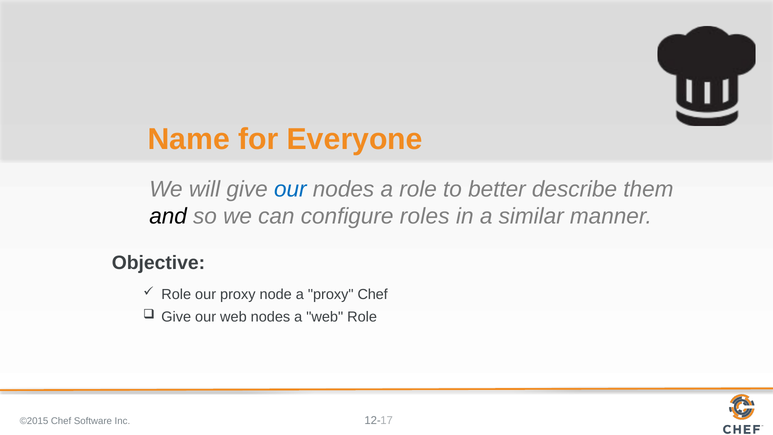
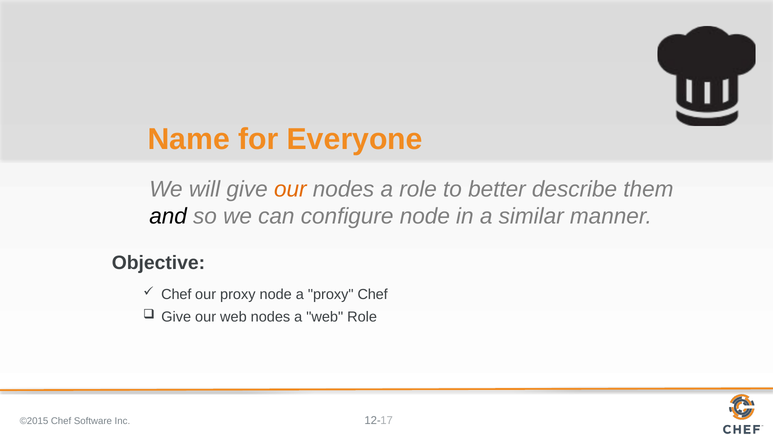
our colour: blue -> orange (290, 189)
configure roles: roles -> node (425, 216)
Role: Role -> Chef (176, 295)
